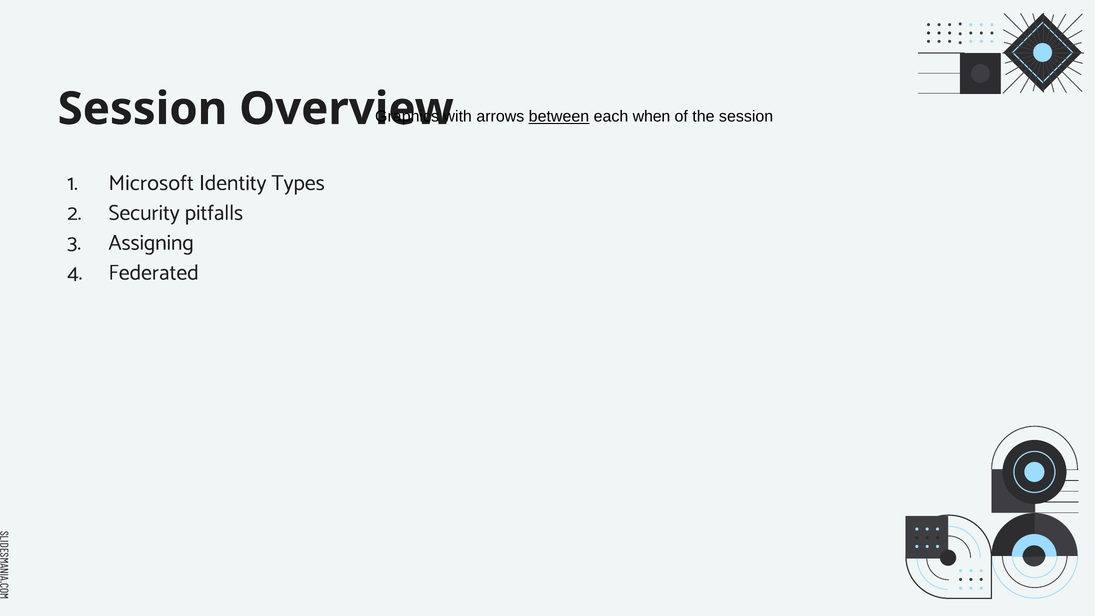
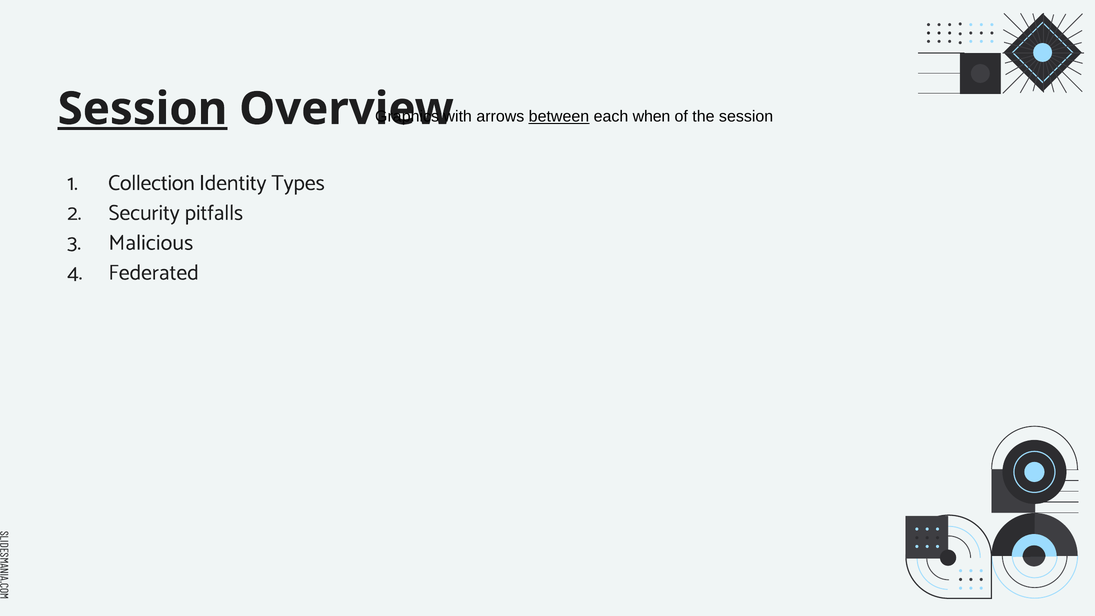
Session underline: none -> present (143, 109)
Microsoft: Microsoft -> Collection (151, 183)
Assigning: Assigning -> Malicious (151, 243)
